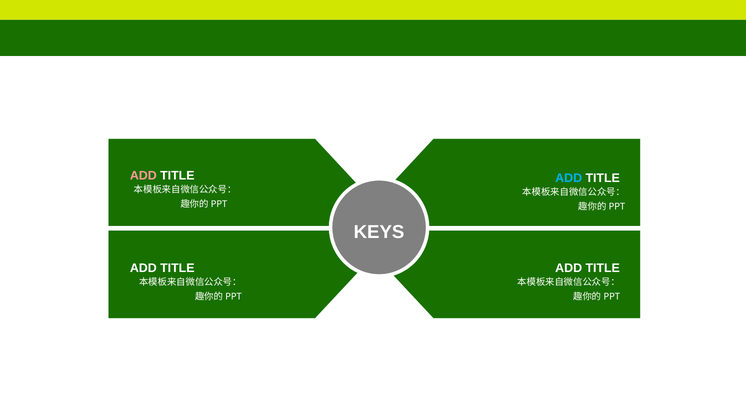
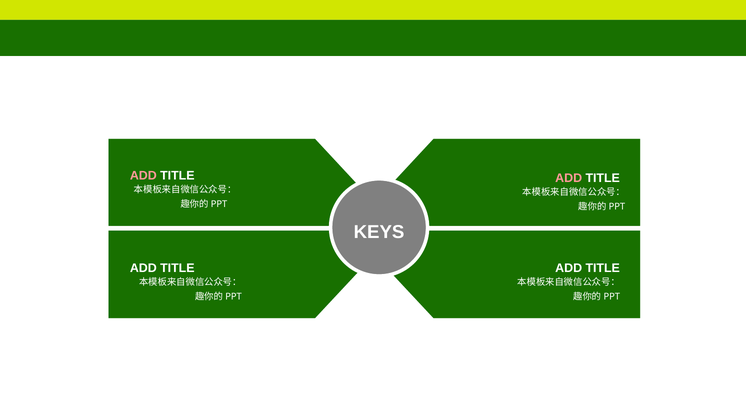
ADD colour: light blue -> pink (569, 178)
